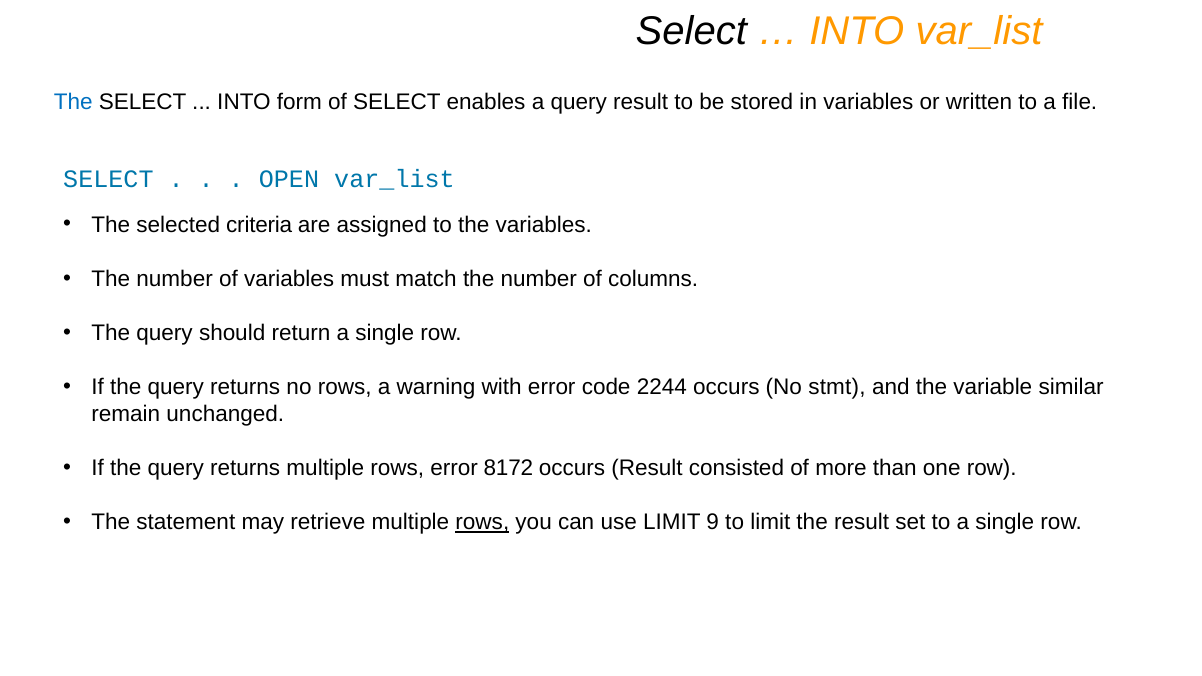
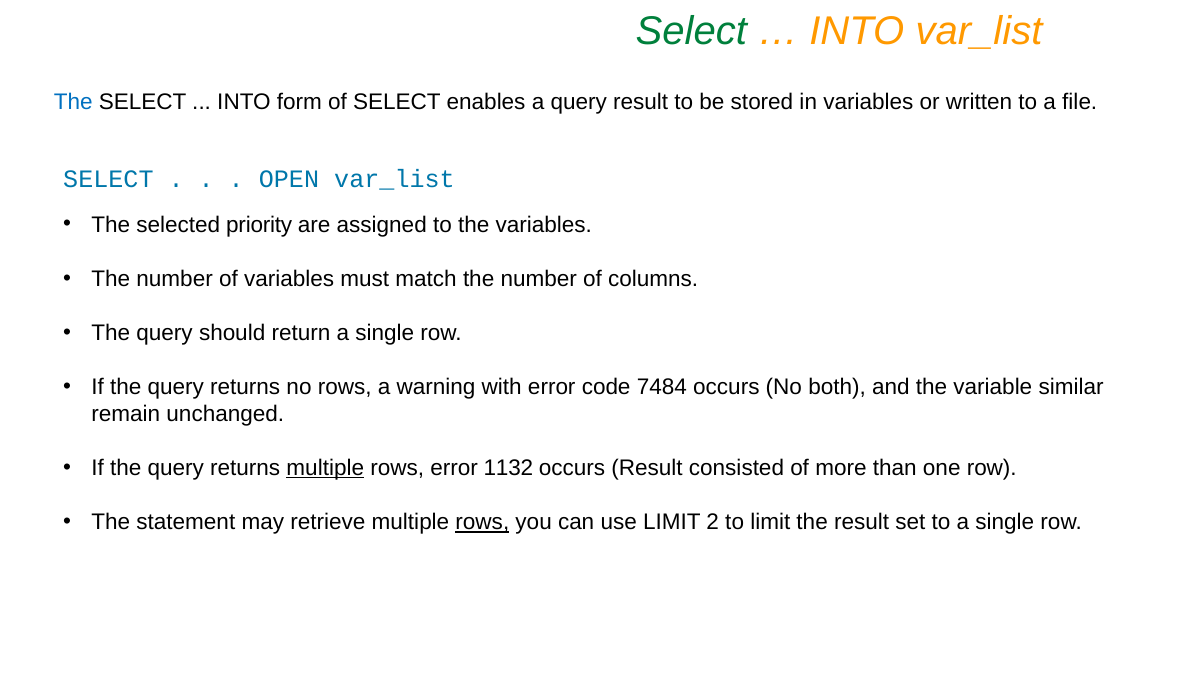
Select colour: black -> green (691, 31)
criteria: criteria -> priority (259, 225)
2244: 2244 -> 7484 (662, 387)
stmt: stmt -> both (837, 387)
multiple underline: none -> present (325, 468)
8172: 8172 -> 1132 (508, 468)
9: 9 -> 2 (713, 522)
